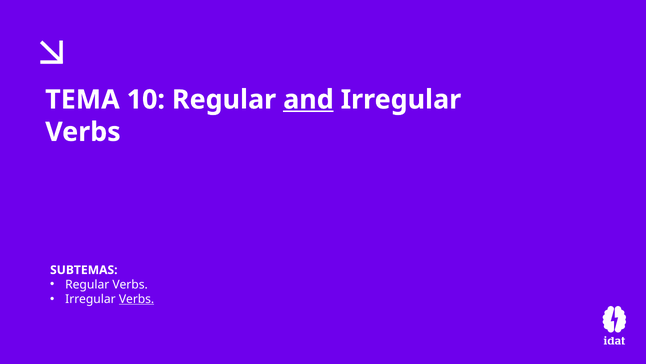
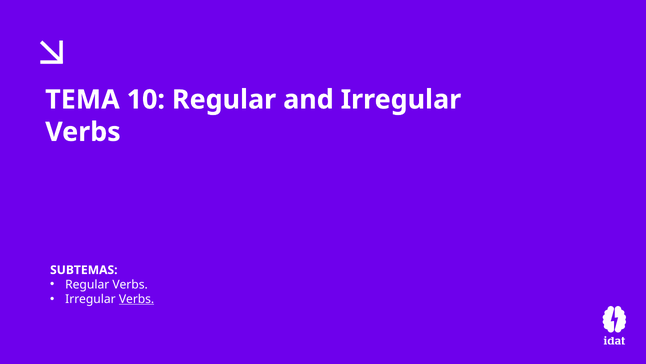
and underline: present -> none (308, 100)
